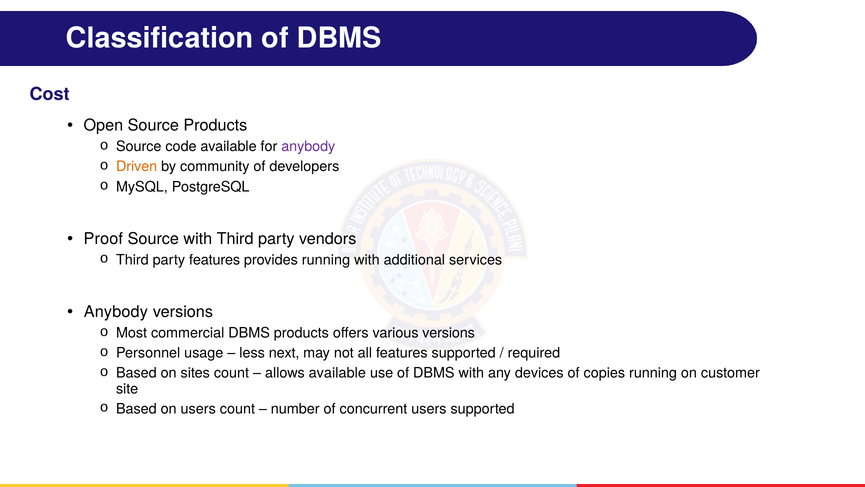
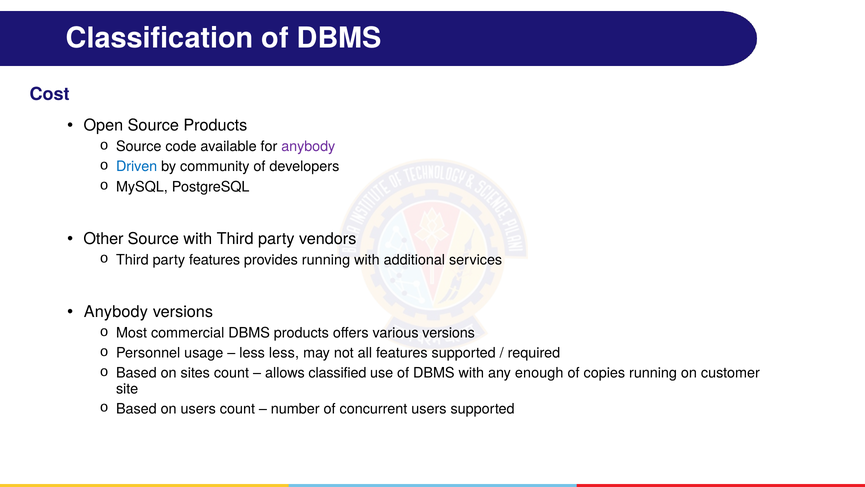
Driven colour: orange -> blue (137, 167)
Proof: Proof -> Other (103, 239)
less next: next -> less (284, 353)
allows available: available -> classified (337, 373)
devices: devices -> enough (539, 373)
